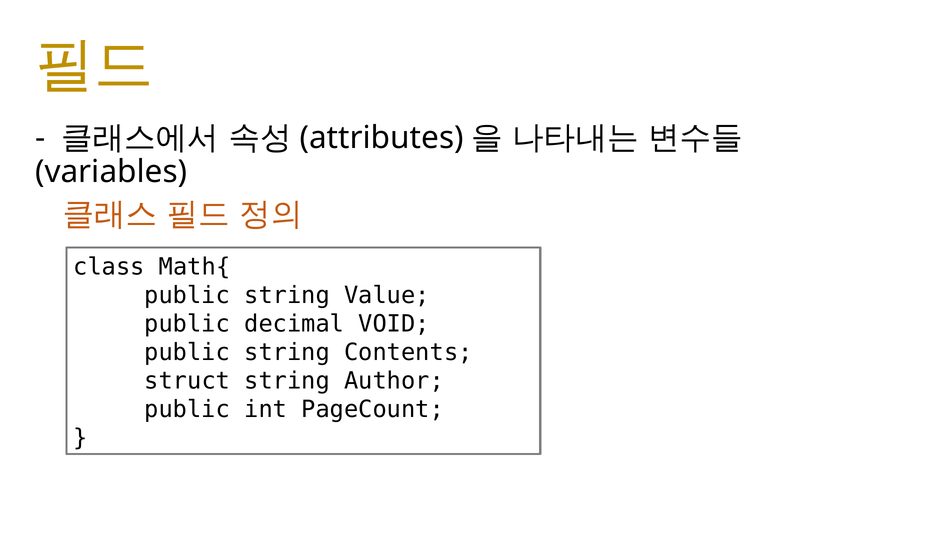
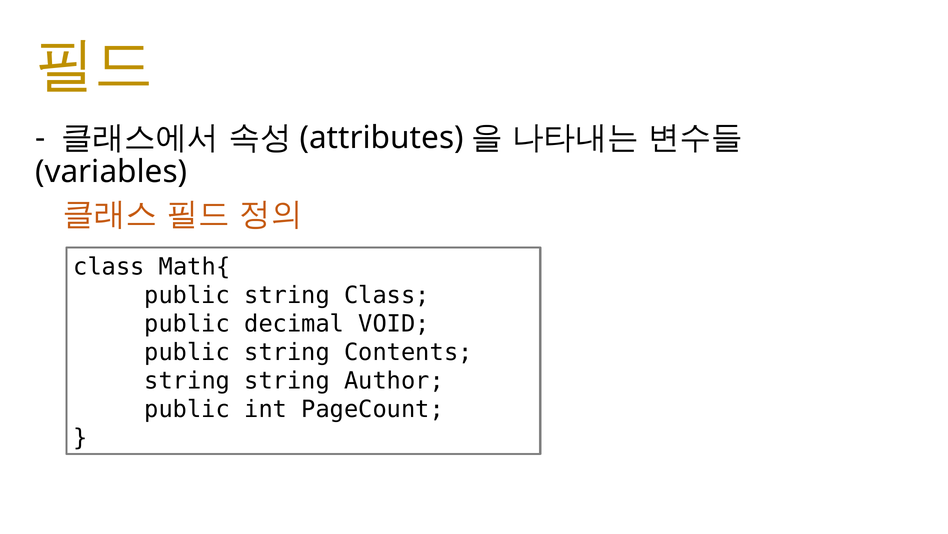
string Value: Value -> Class (387, 295)
struct: struct -> string (187, 380)
